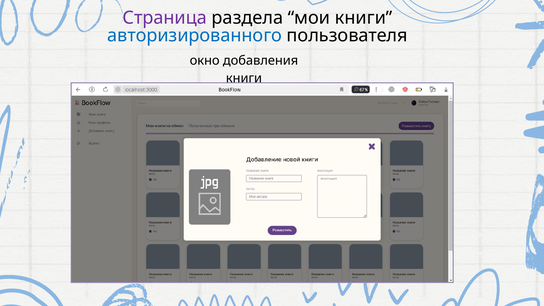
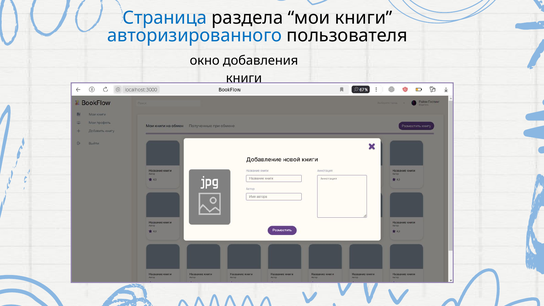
Страница colour: purple -> blue (165, 18)
